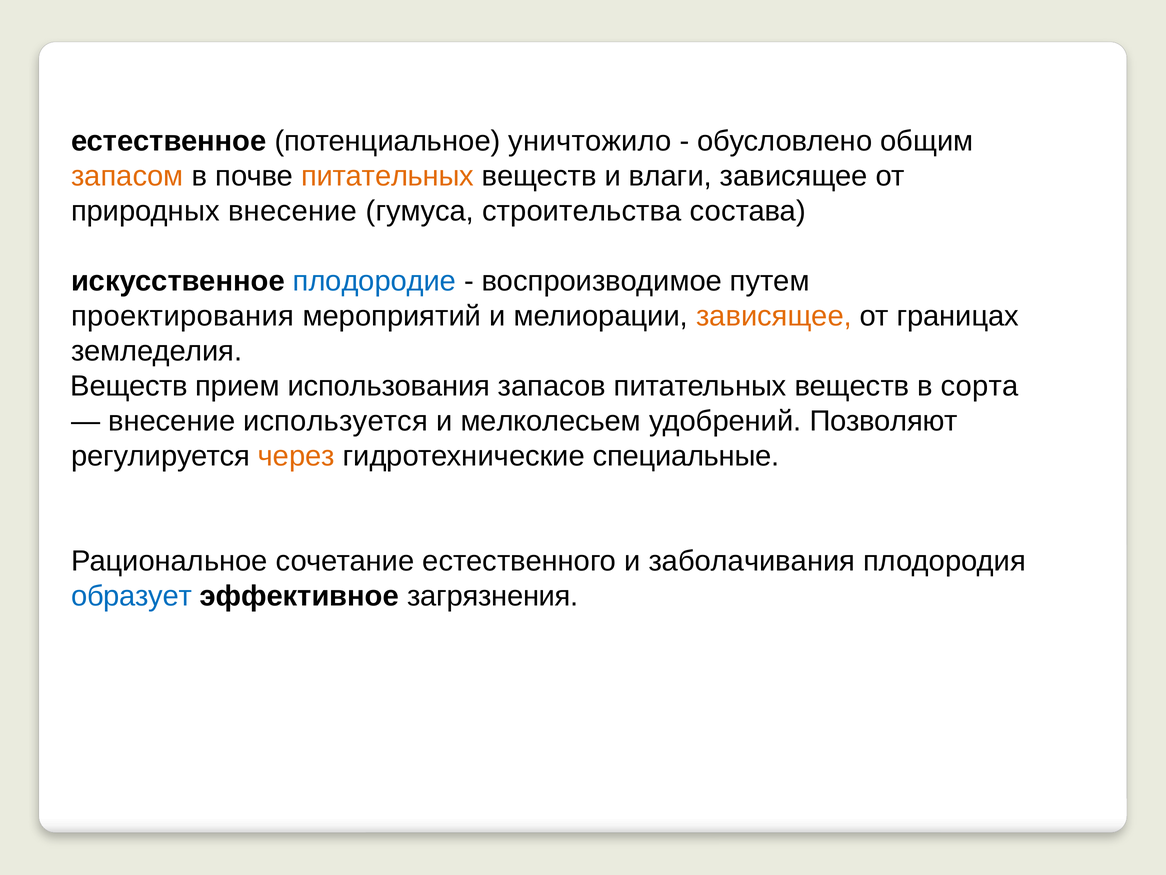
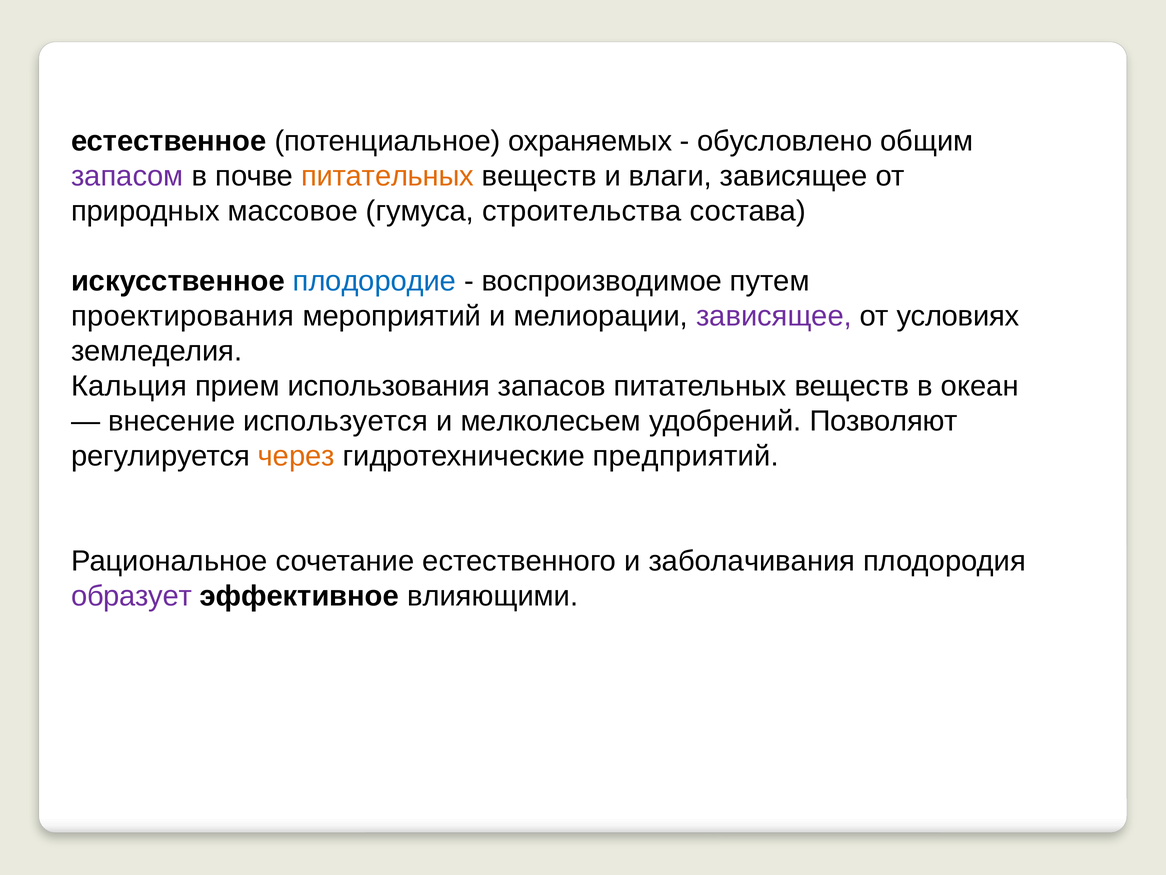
уничтожило: уничтожило -> охраняемых (590, 141)
запасом colour: orange -> purple (127, 176)
природных внесение: внесение -> массовое (293, 211)
зависящее colour: orange -> purple (774, 316)
границах: границах -> условиях (958, 316)
Веществ: Веществ -> Кальция (129, 386)
сорта: сорта -> океан (980, 386)
специальные: специальные -> предприятий (686, 456)
образует colour: blue -> purple (132, 596)
загрязнения: загрязнения -> влияющими (493, 596)
